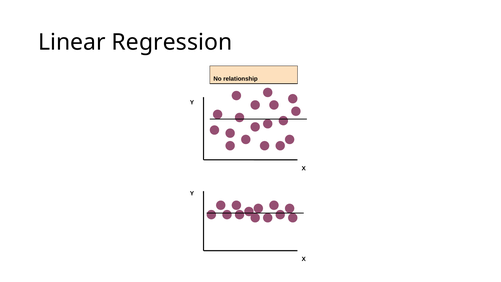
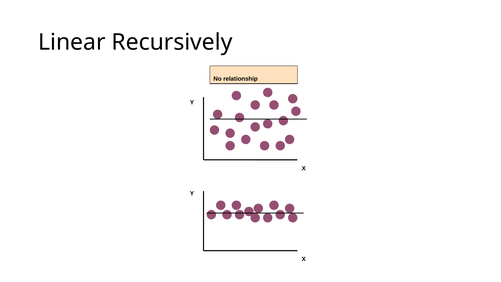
Regression: Regression -> Recursively (172, 42)
